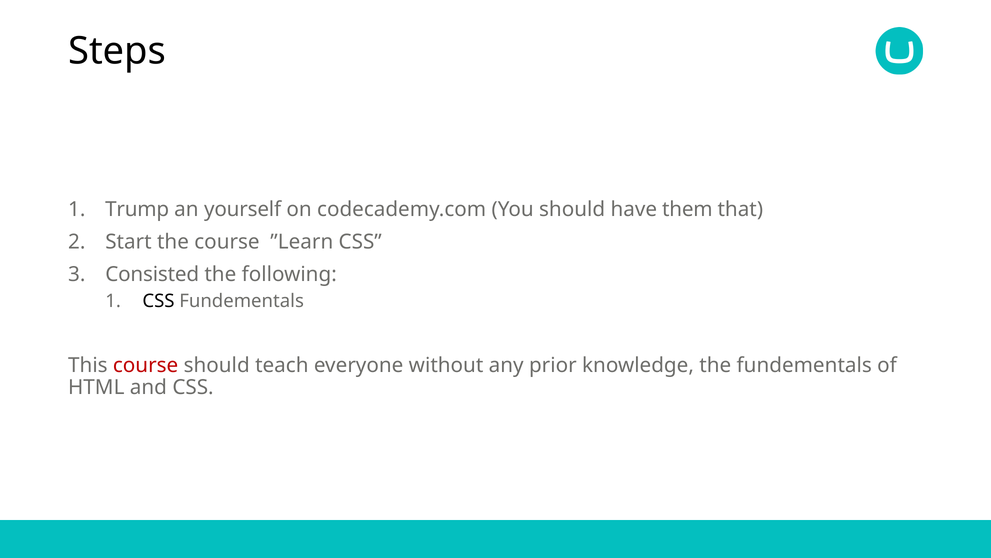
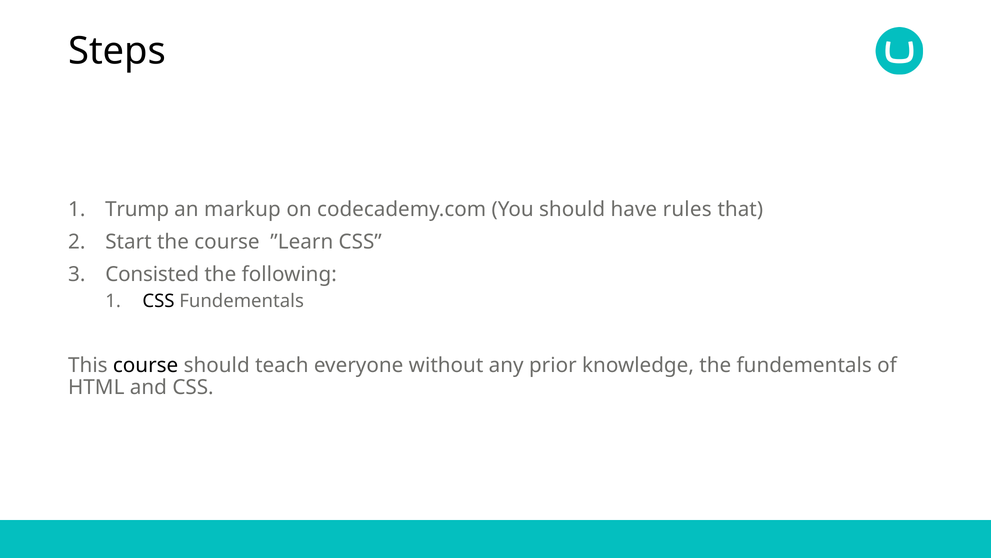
yourself: yourself -> markup (242, 209)
them: them -> rules (687, 209)
course colour: red -> black (146, 365)
